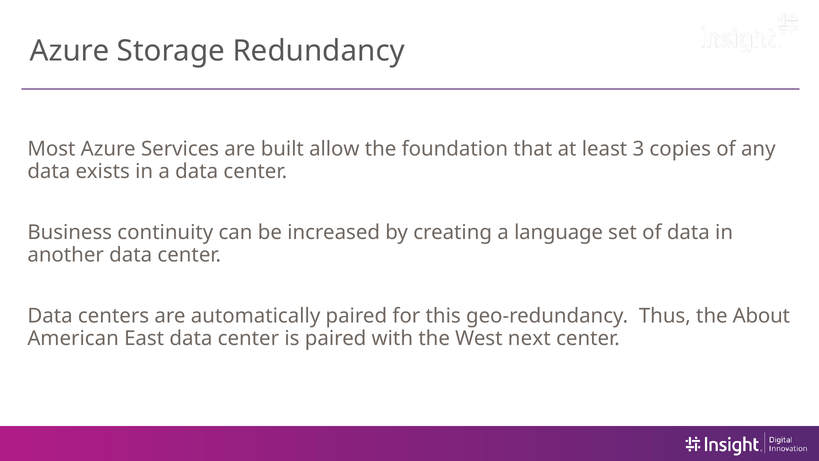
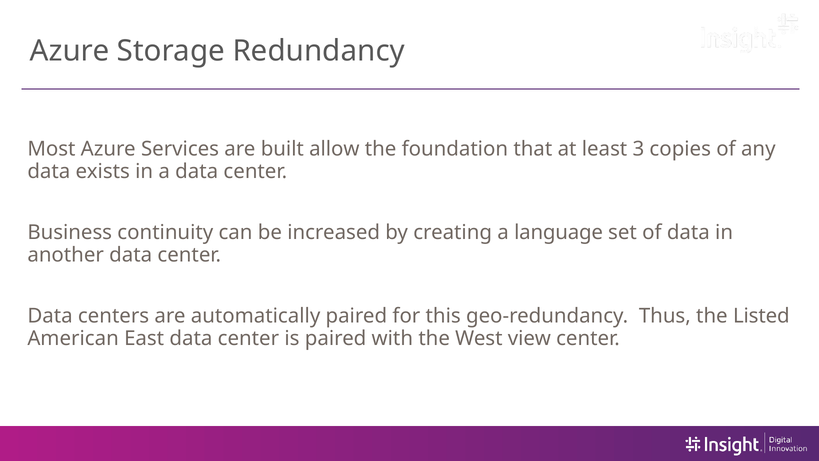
About: About -> Listed (761, 316)
next: next -> view (529, 338)
